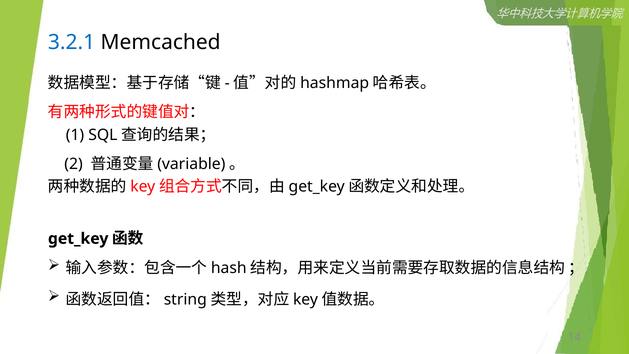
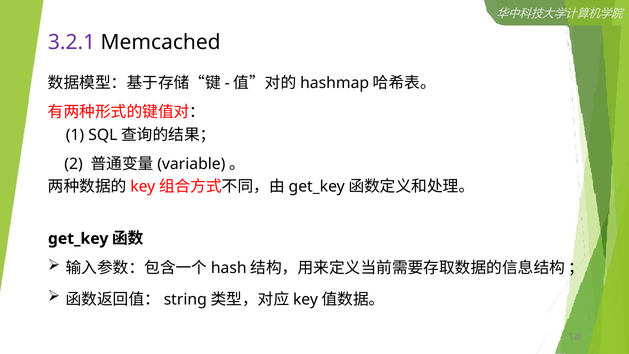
3.2.1 colour: blue -> purple (72, 42)
